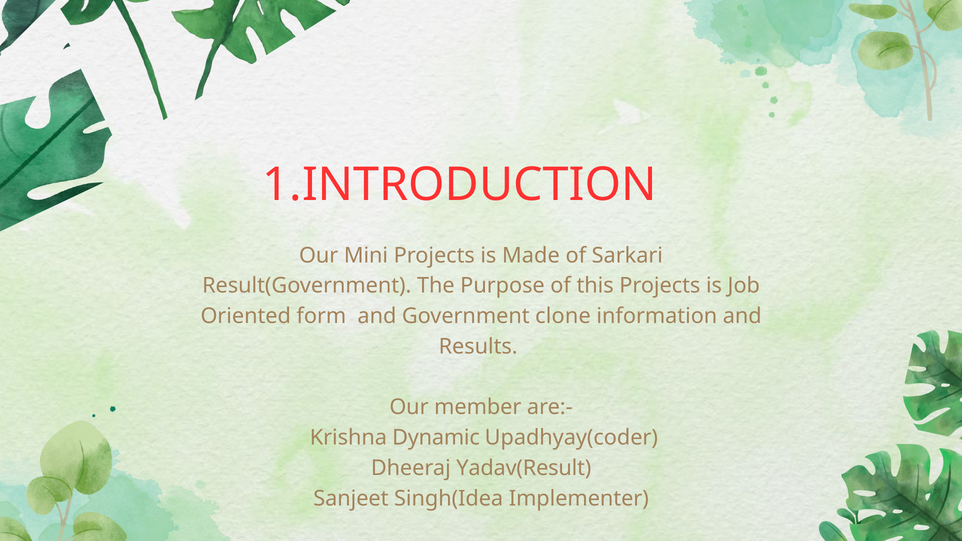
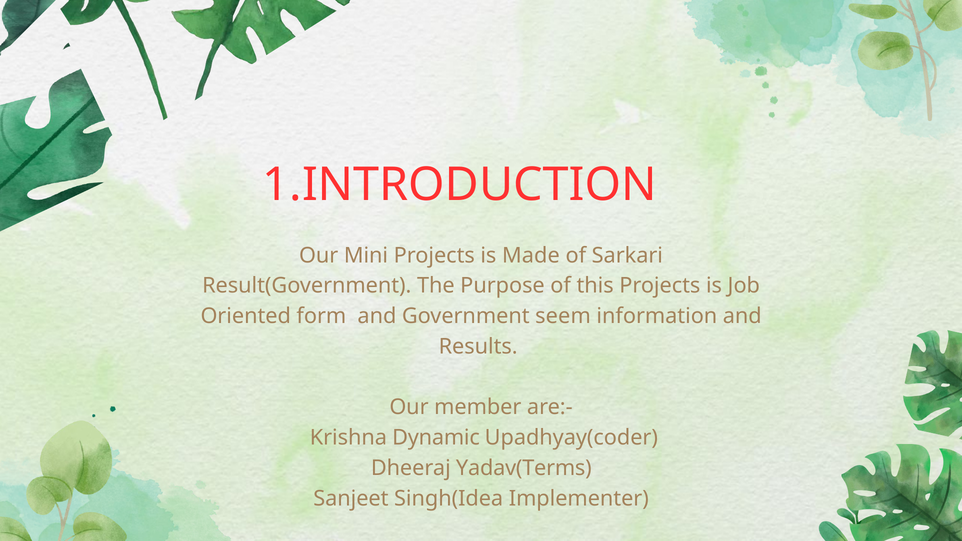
clone: clone -> seem (563, 316)
Yadav(Result: Yadav(Result -> Yadav(Terms (524, 468)
